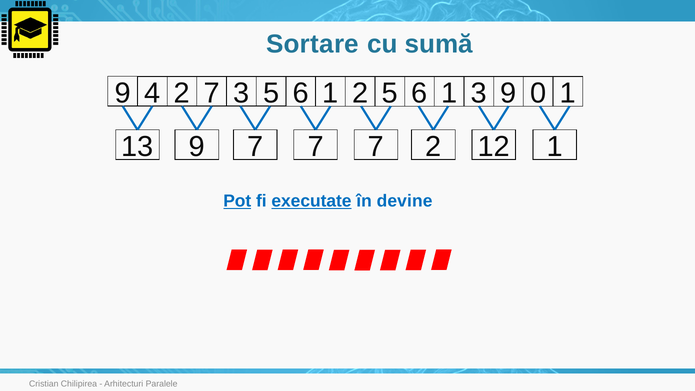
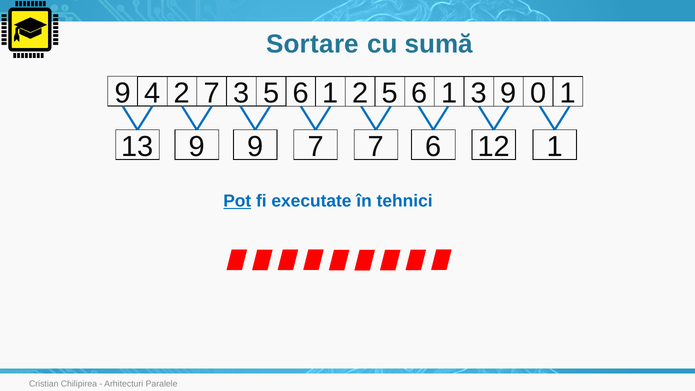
9 7: 7 -> 9 (255, 147)
7 2: 2 -> 6 (433, 147)
executate underline: present -> none (311, 201)
devine: devine -> tehnici (405, 201)
